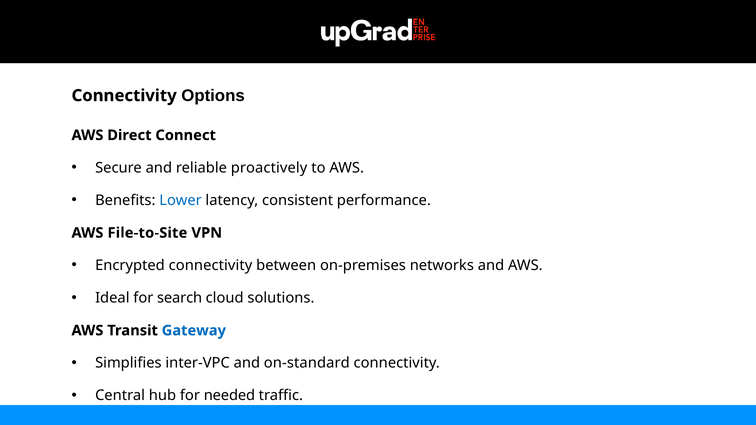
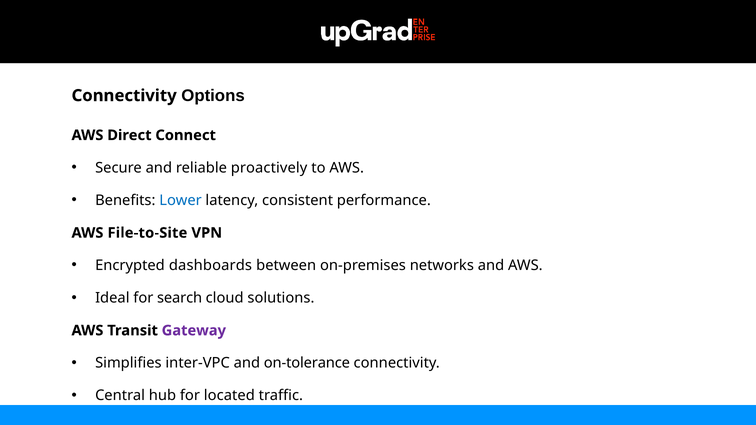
Encrypted connectivity: connectivity -> dashboards (210, 266)
Gateway colour: blue -> purple (194, 331)
on-standard: on-standard -> on-tolerance (307, 363)
needed: needed -> located (229, 396)
